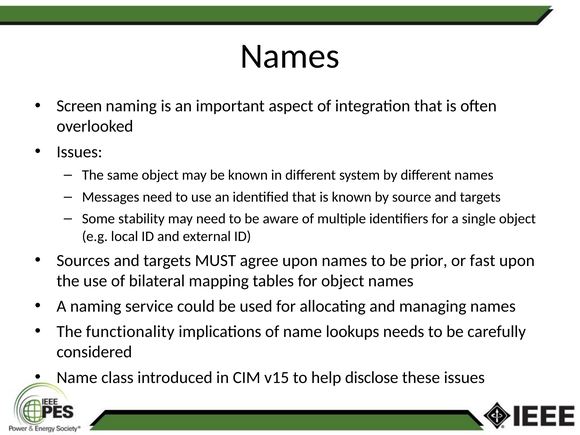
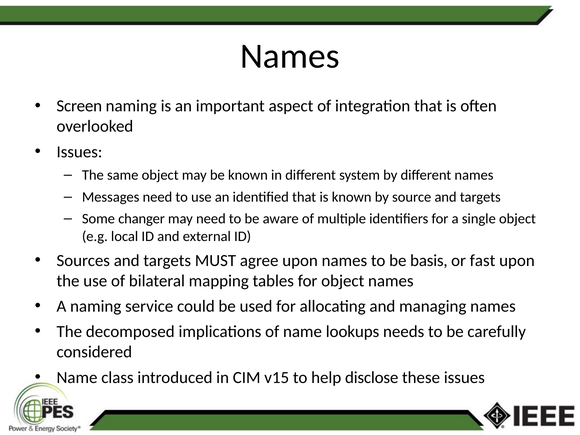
stability: stability -> changer (142, 219)
prior: prior -> basis (429, 260)
functionality: functionality -> decomposed (130, 332)
